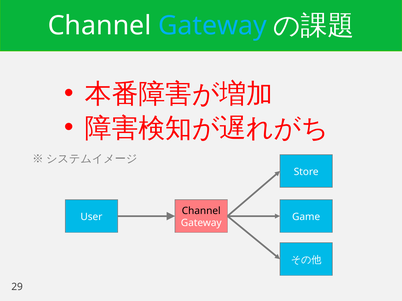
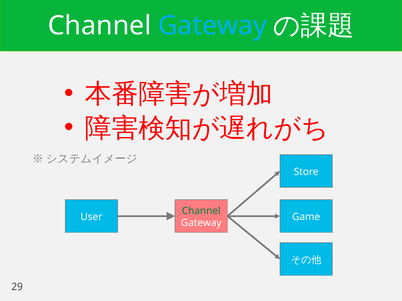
Channel colour: black -> green (201, 211)
